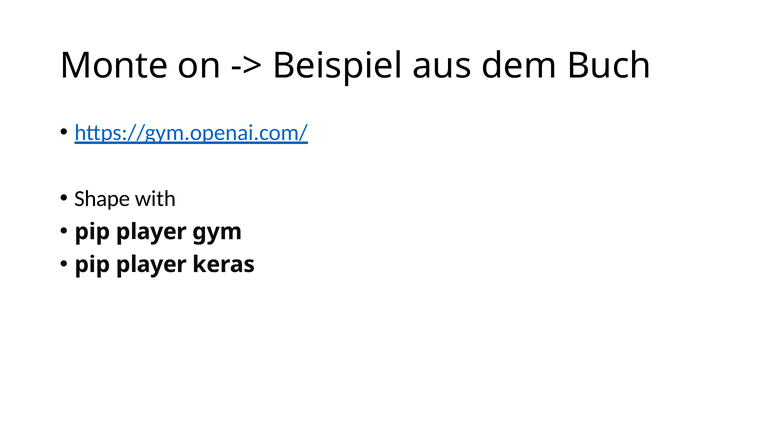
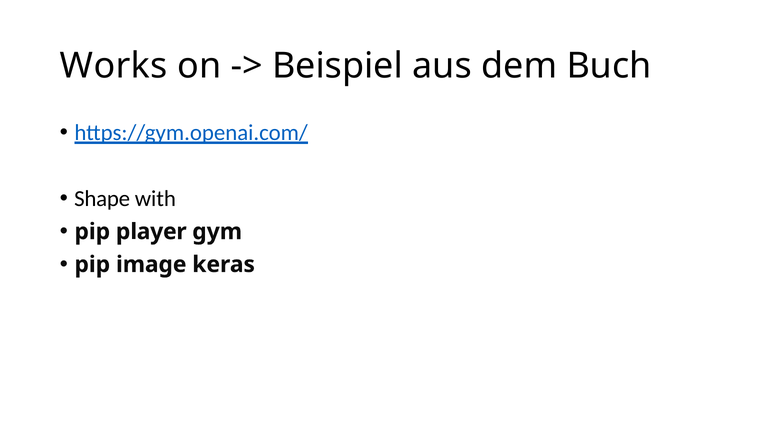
Monte: Monte -> Works (114, 66)
player: player -> image (151, 264)
